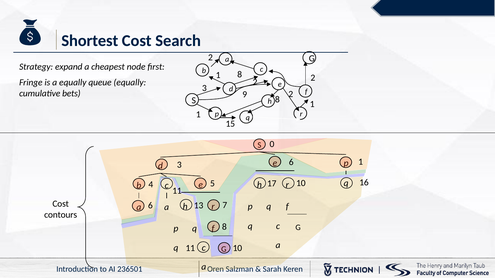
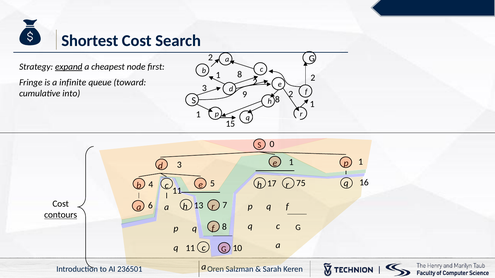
expand underline: none -> present (69, 67)
a equally: equally -> infinite (73, 83)
queue equally: equally -> toward (130, 83)
bets: bets -> into (71, 94)
3 6: 6 -> 1 (291, 162)
17 10: 10 -> 75 (301, 183)
contours underline: none -> present (61, 215)
